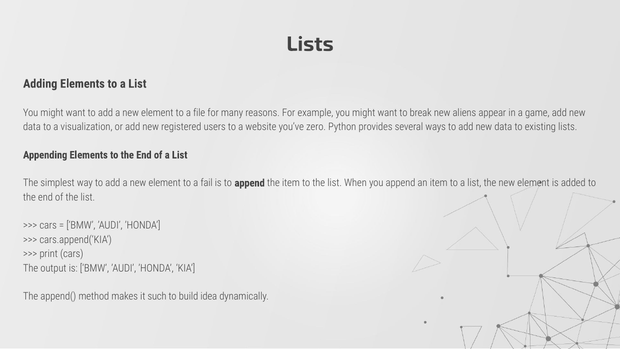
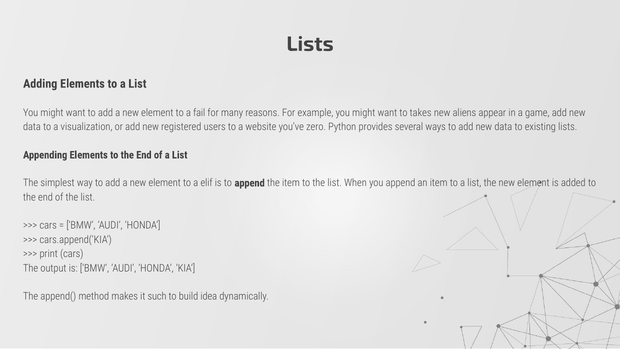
file: file -> fail (199, 113)
break: break -> takes (421, 113)
fail: fail -> elif (207, 183)
